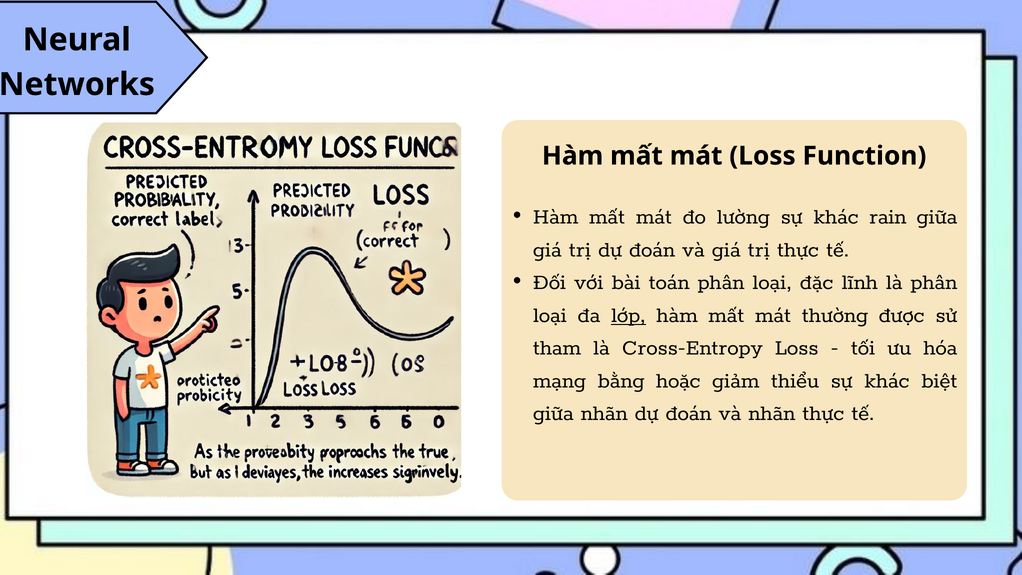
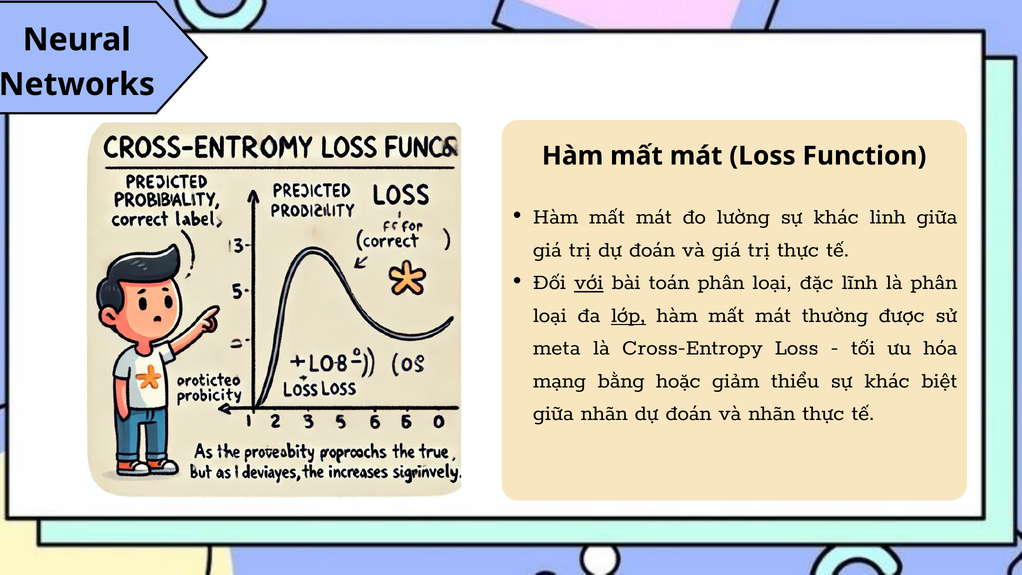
rain: rain -> linh (888, 216)
với underline: none -> present (589, 282)
tham: tham -> meta (557, 347)
